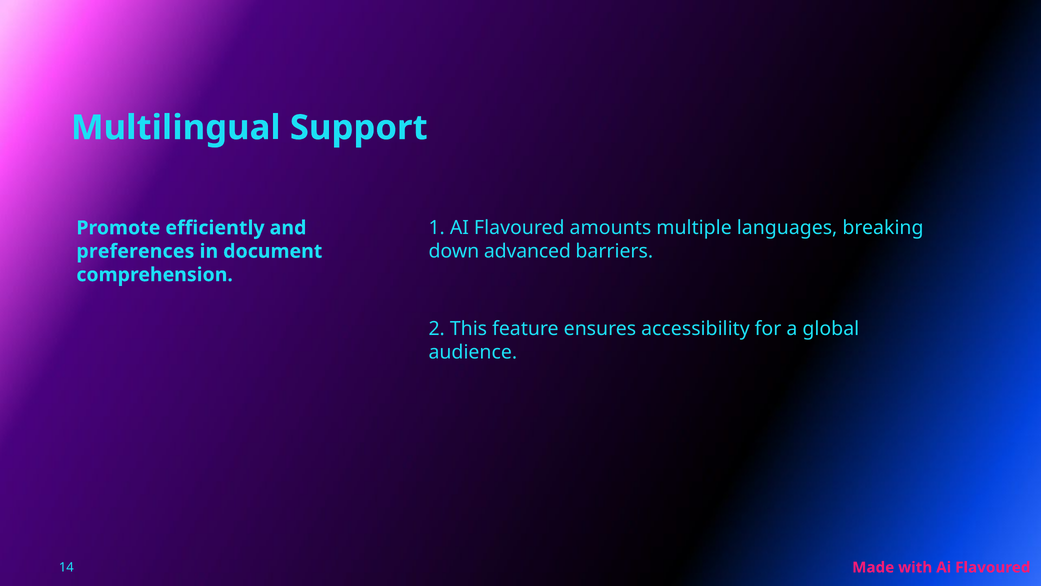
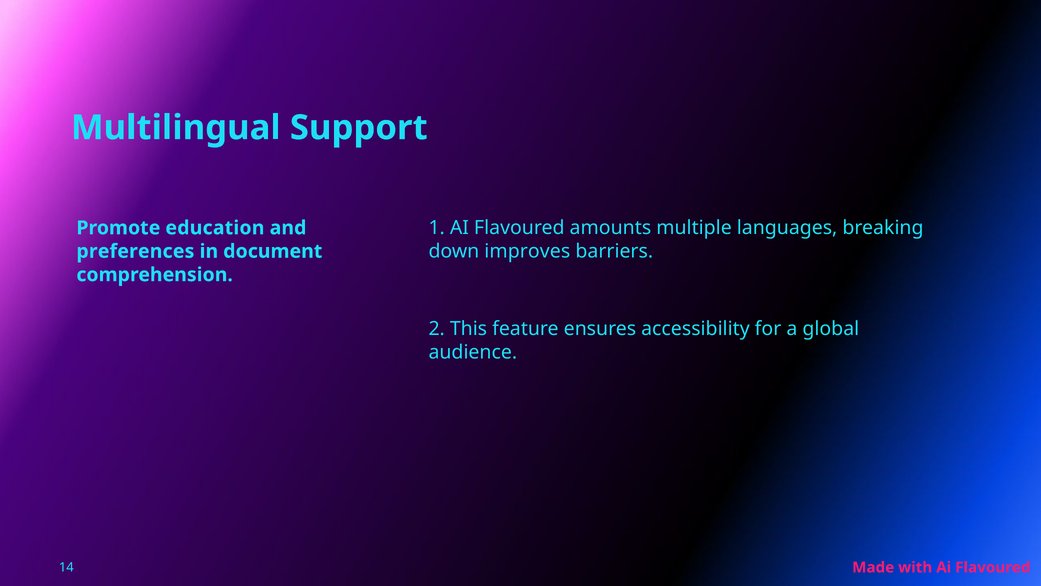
efficiently: efficiently -> education (215, 228)
advanced: advanced -> improves (527, 251)
